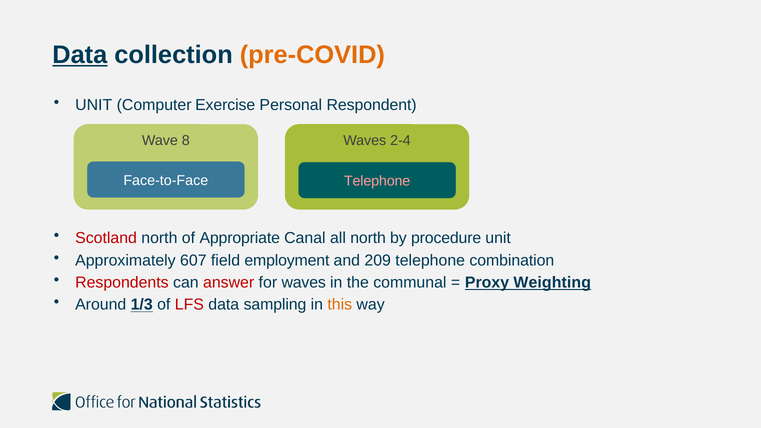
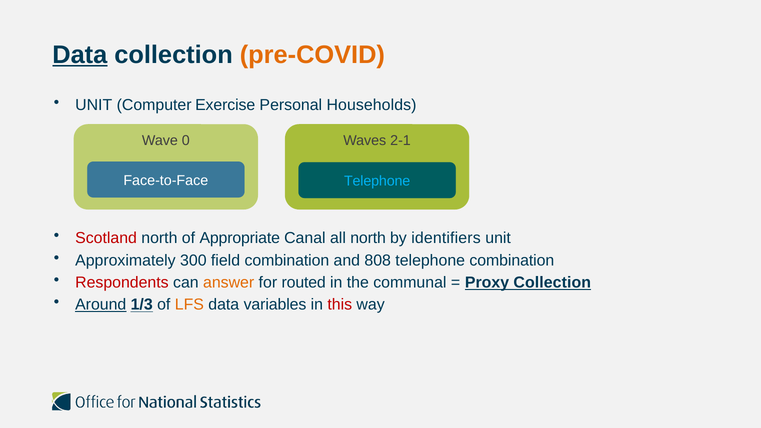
Respondent: Respondent -> Households (372, 105)
8: 8 -> 0 (186, 141)
2-4: 2-4 -> 2-1 (401, 141)
Telephone colour: pink -> light blue (377, 181)
procedure: procedure -> identifiers (446, 238)
607: 607 -> 300 (193, 260)
field employment: employment -> combination (287, 260)
209: 209 -> 808 (378, 260)
answer colour: red -> orange (229, 283)
for waves: waves -> routed (304, 283)
Proxy Weighting: Weighting -> Collection (552, 283)
Around underline: none -> present (101, 305)
LFS colour: red -> orange (189, 305)
sampling: sampling -> variables (275, 305)
this colour: orange -> red (340, 305)
